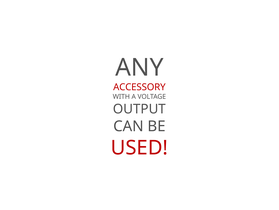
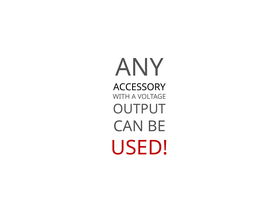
ACCESSORY colour: red -> black (139, 87)
